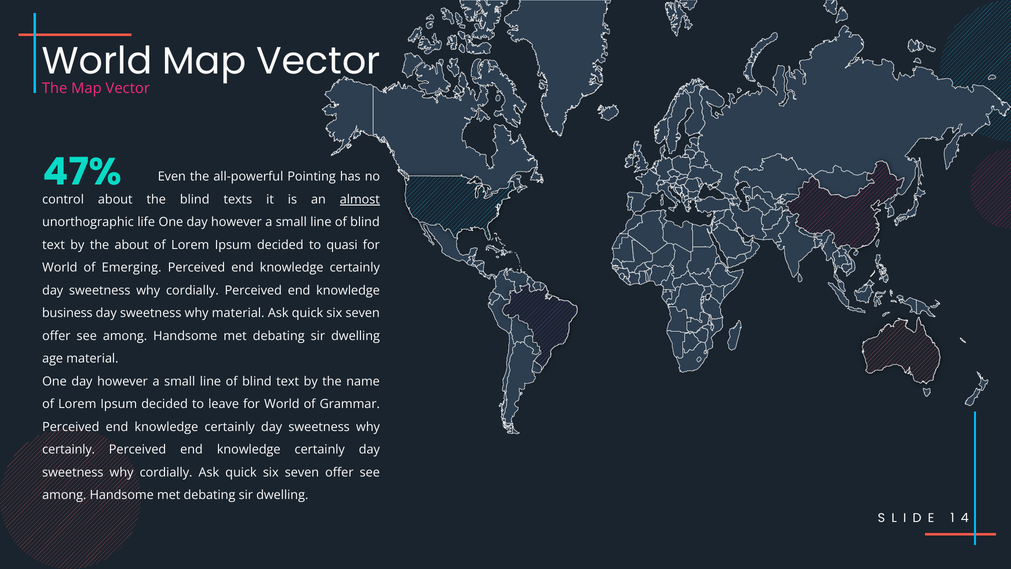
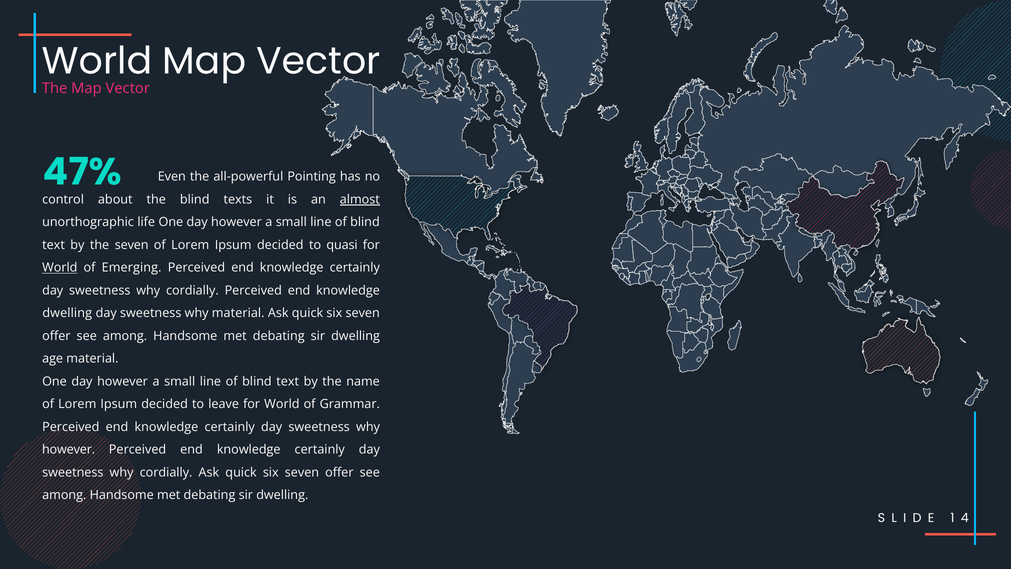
the about: about -> seven (132, 245)
World underline: none -> present (60, 268)
business: business -> dwelling (67, 313)
certainly: certainly -> however (69, 450)
